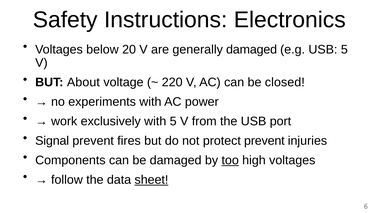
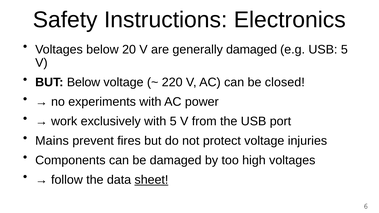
BUT About: About -> Below (84, 82)
Signal: Signal -> Mains (52, 141)
protect prevent: prevent -> voltage (264, 141)
too underline: present -> none (230, 160)
